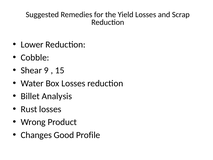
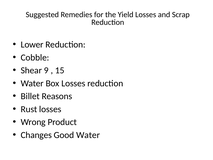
Analysis: Analysis -> Reasons (57, 96)
Good Profile: Profile -> Water (88, 135)
